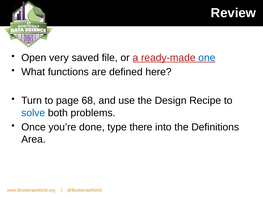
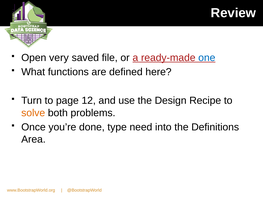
68: 68 -> 12 (89, 101)
solve colour: blue -> orange (33, 113)
there: there -> need (141, 127)
